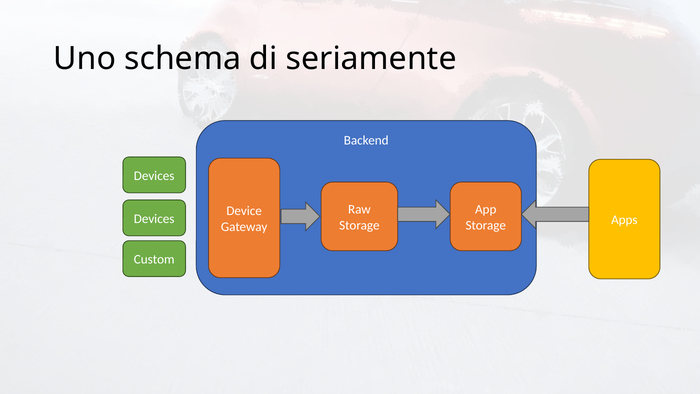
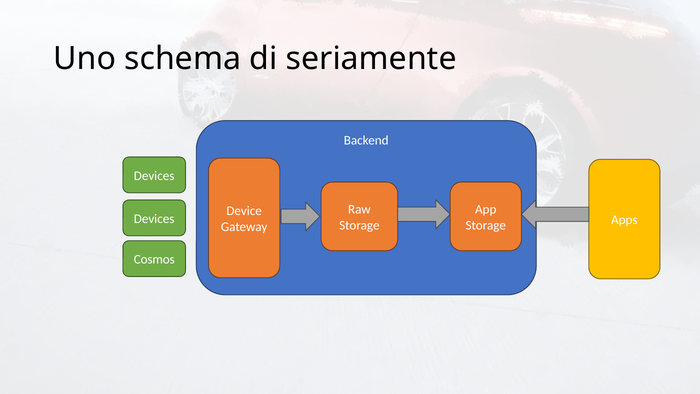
Custom: Custom -> Cosmos (154, 259)
